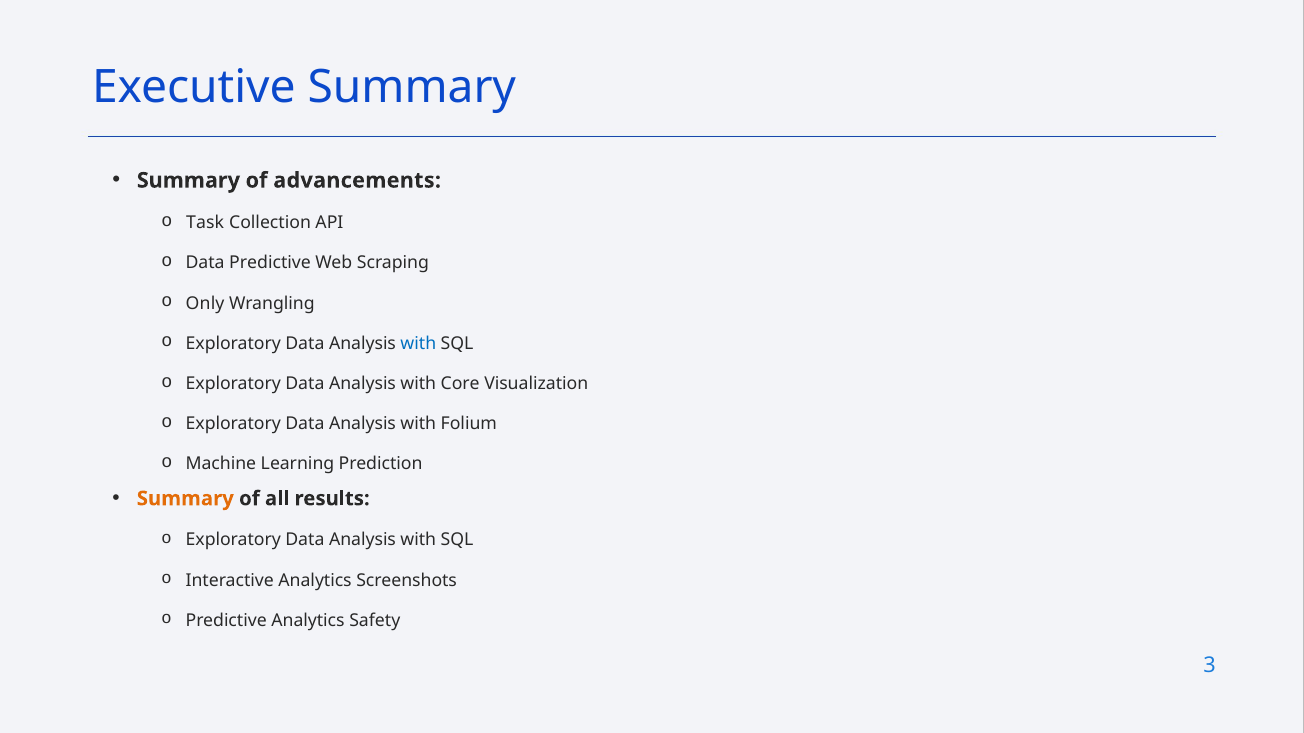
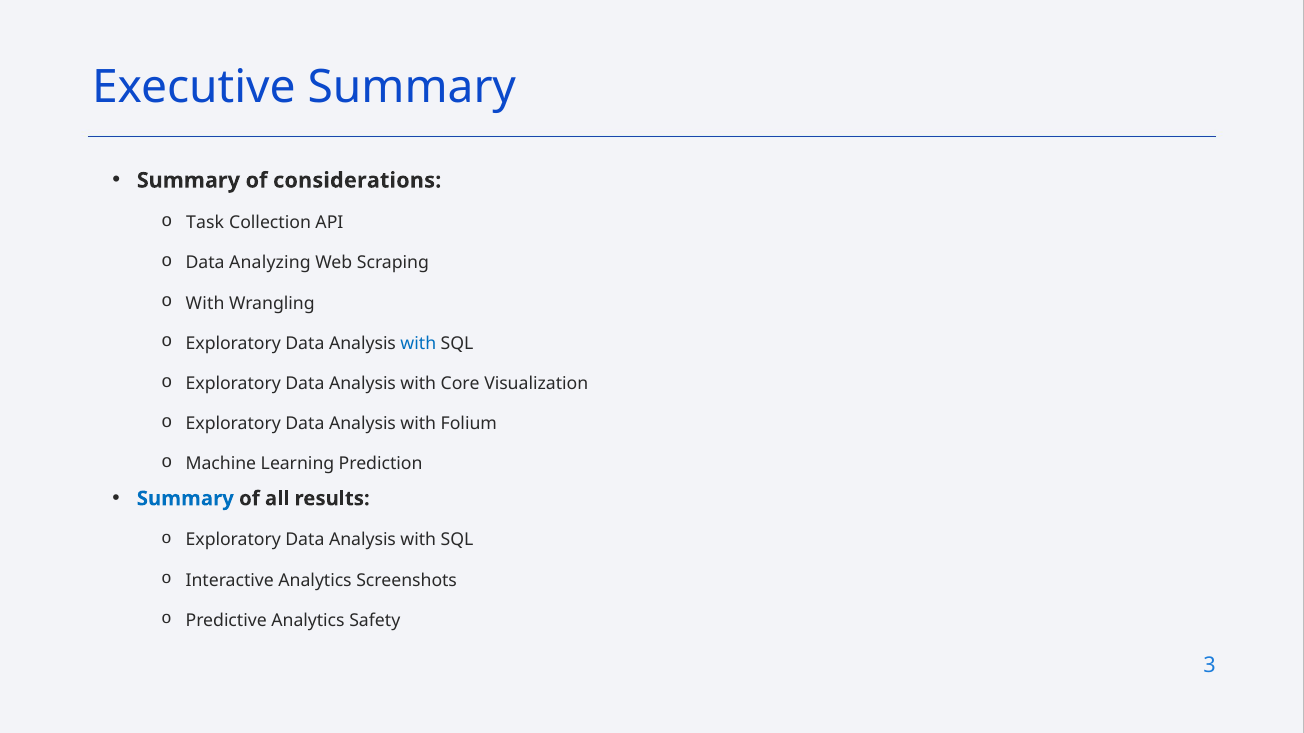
advancements: advancements -> considerations (357, 181)
Data Predictive: Predictive -> Analyzing (270, 263)
Only: Only -> With (205, 303)
Summary colour: orange -> blue (185, 499)
